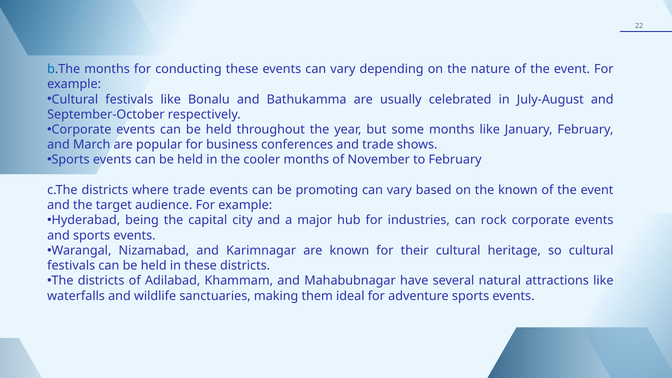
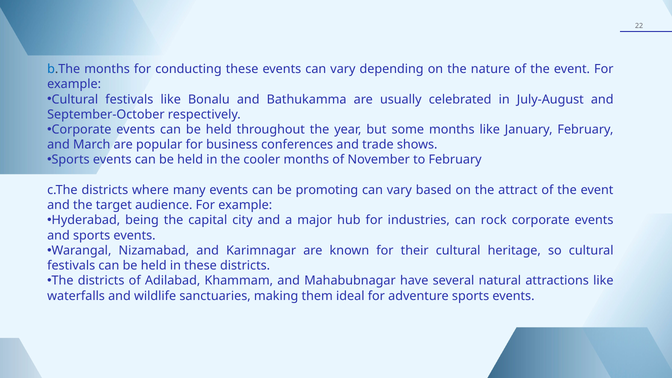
where trade: trade -> many (189, 190)
the known: known -> attract (518, 190)
